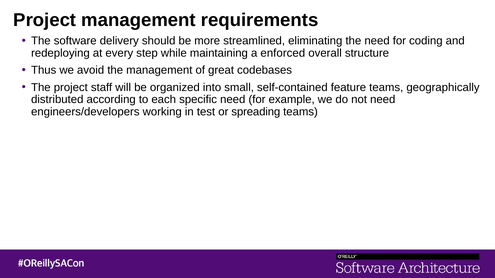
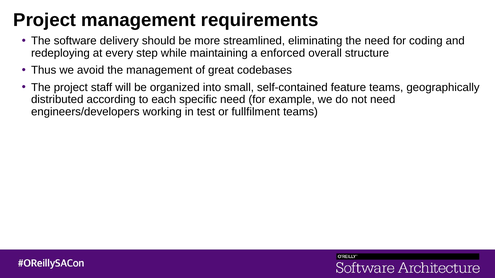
spreading: spreading -> fullfilment (256, 112)
